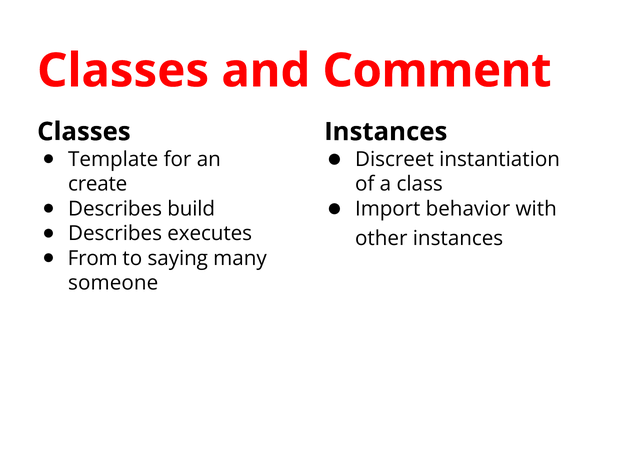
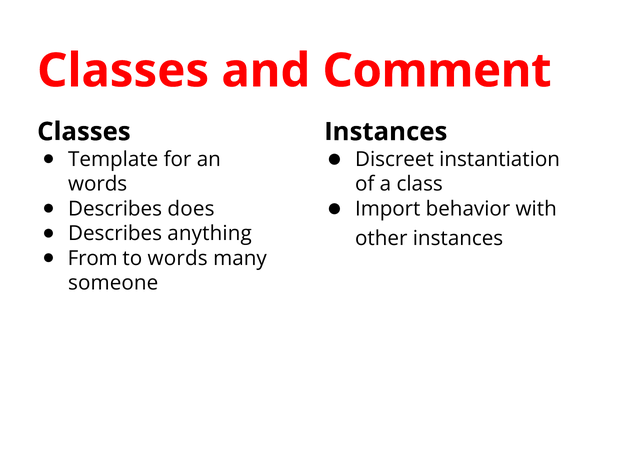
create: create -> words (98, 184)
build: build -> does (191, 209)
executes: executes -> anything (210, 234)
to saying: saying -> words (178, 258)
